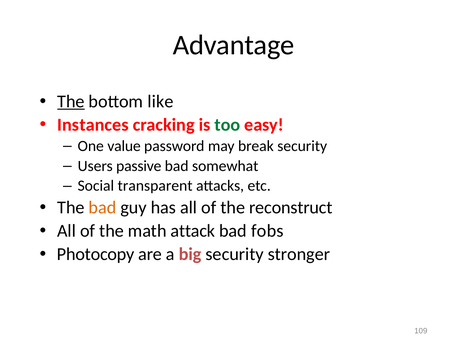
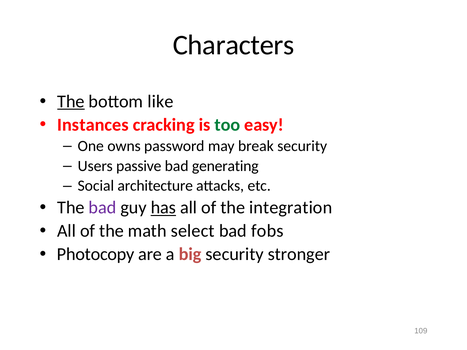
Advantage: Advantage -> Characters (234, 45)
value: value -> owns (124, 146)
somewhat: somewhat -> generating (225, 166)
transparent: transparent -> architecture (155, 186)
bad colour: orange -> purple (103, 208)
has underline: none -> present (163, 208)
reconstruct: reconstruct -> integration (291, 208)
attack: attack -> select (193, 231)
